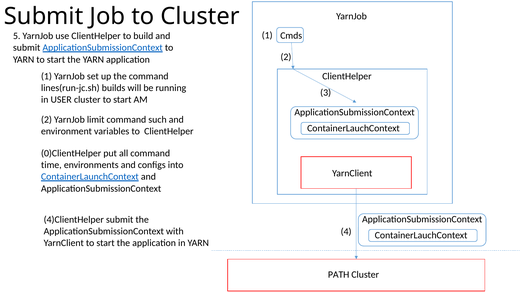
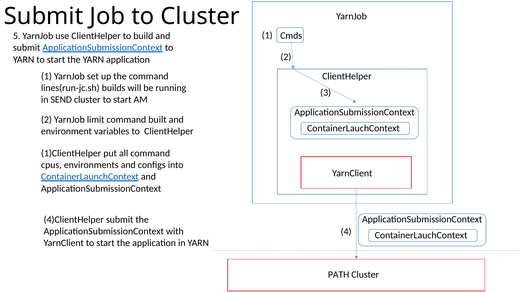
USER: USER -> SEND (61, 100)
such: such -> built (157, 120)
0)ClientHelper: 0)ClientHelper -> 1)ClientHelper (71, 154)
time: time -> cpus (51, 165)
